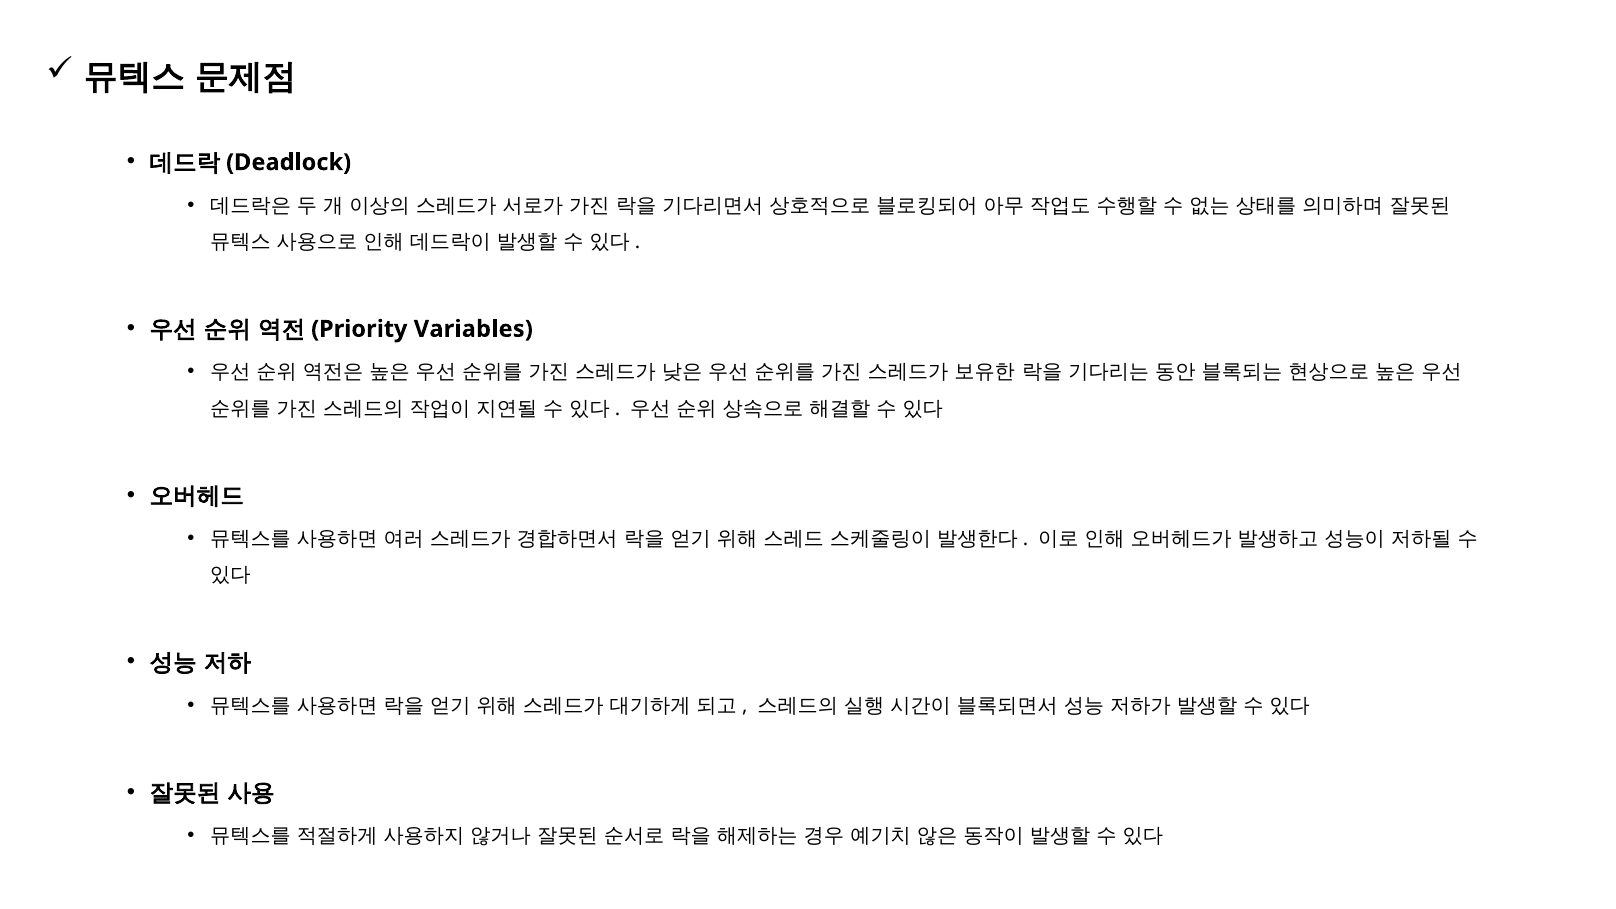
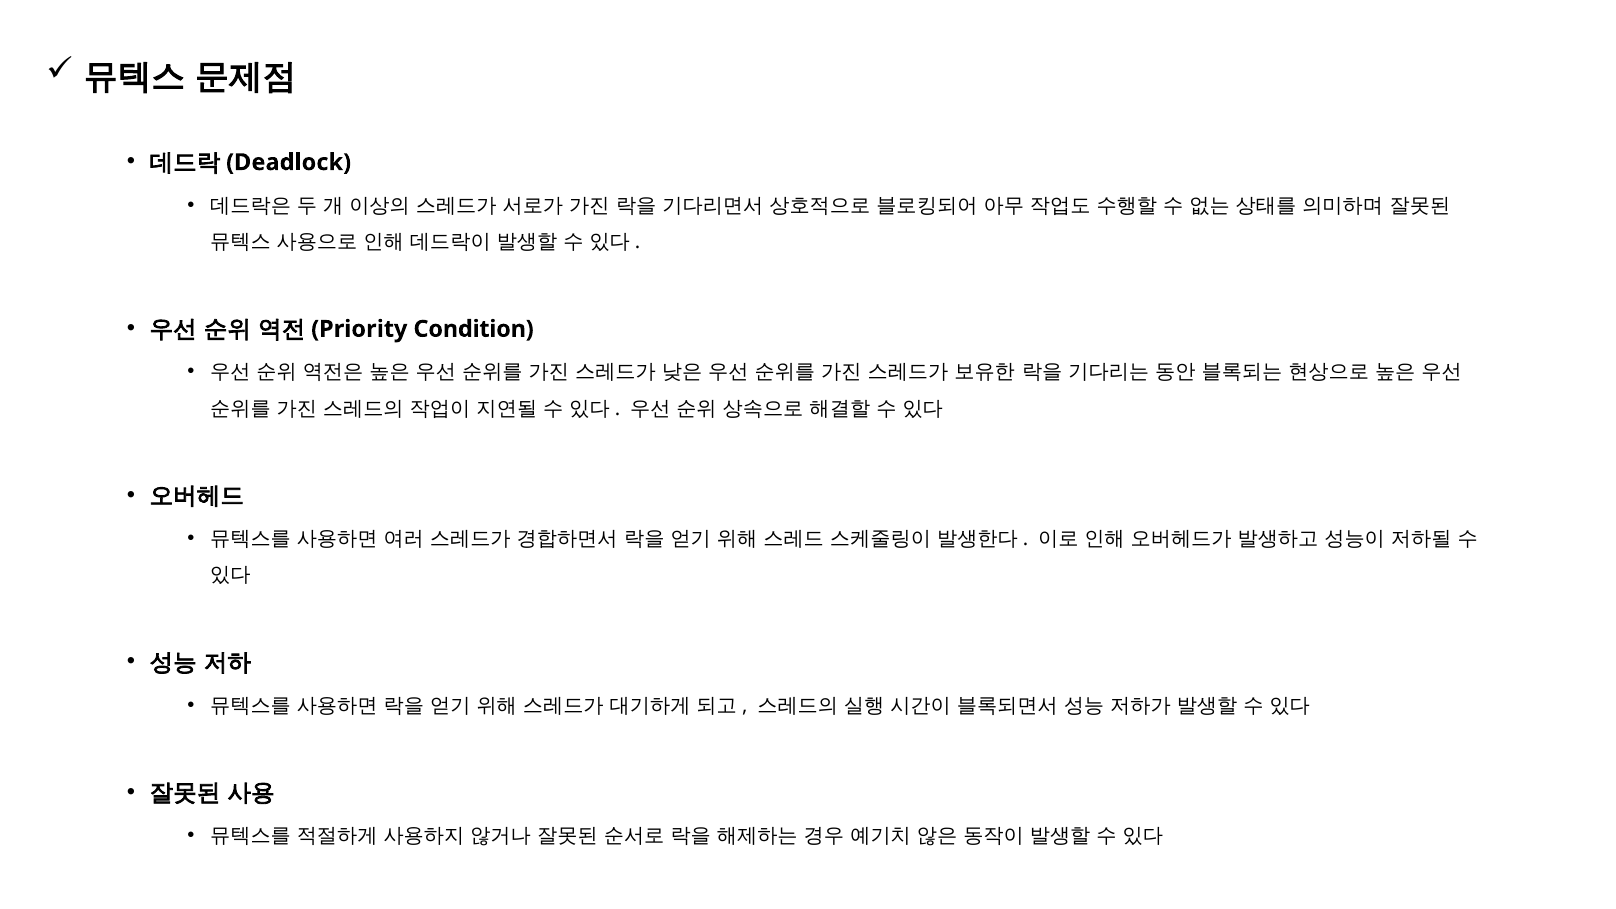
Variables: Variables -> Condition (474, 329)
